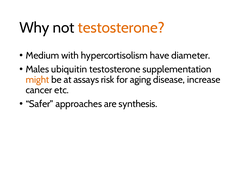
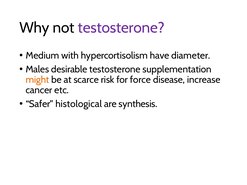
testosterone colour: orange -> purple (121, 28)
ubiquitin: ubiquitin -> desirable (69, 69)
assays: assays -> scarce (86, 80)
aging: aging -> force (140, 80)
approaches: approaches -> histological (79, 104)
